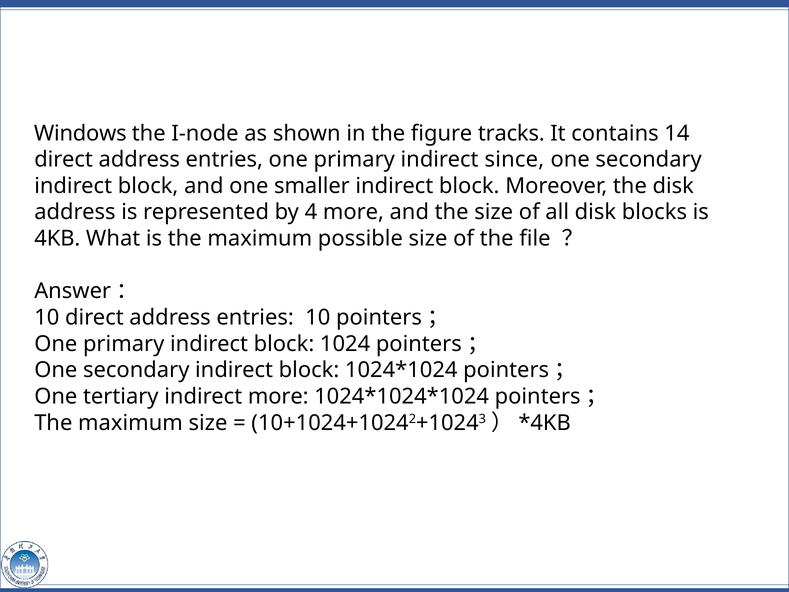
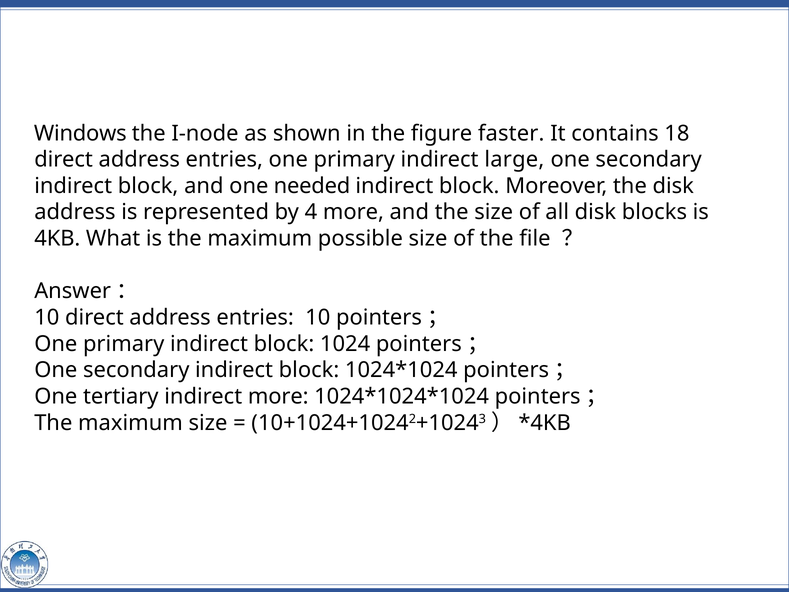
tracks: tracks -> faster (511, 133)
14: 14 -> 18 (677, 133)
since: since -> large (514, 160)
smaller: smaller -> needed (312, 186)
